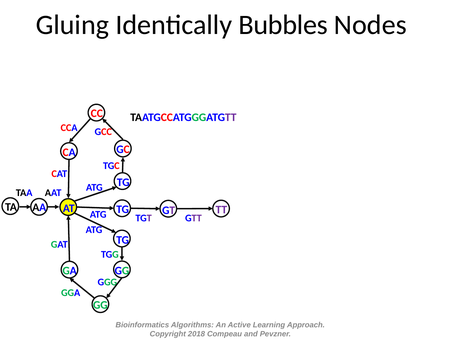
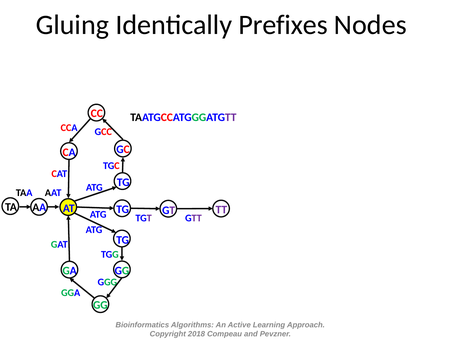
Bubbles: Bubbles -> Prefixes (283, 25)
